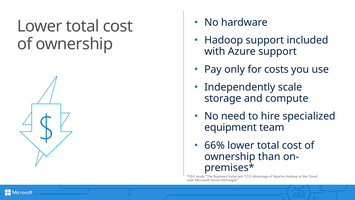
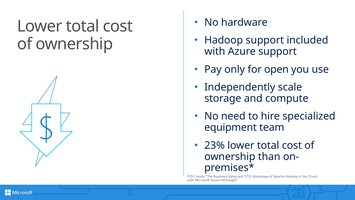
costs: costs -> open (276, 69)
66%: 66% -> 23% (215, 145)
